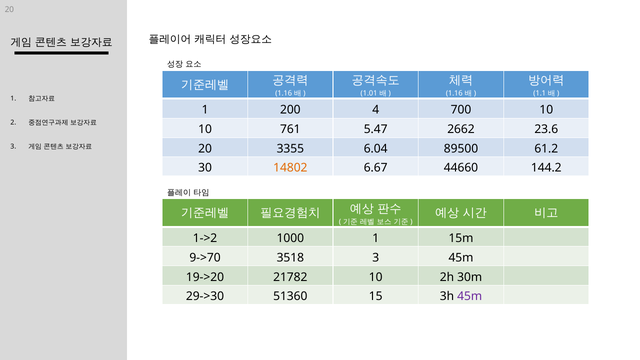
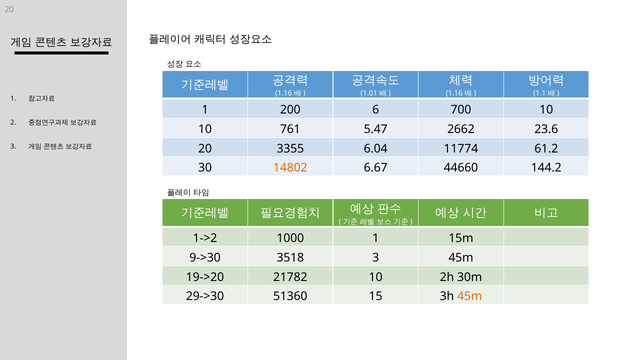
4: 4 -> 6 (376, 110)
89500: 89500 -> 11774 (461, 149)
9->70: 9->70 -> 9->30 (205, 258)
45m colour: purple -> orange (470, 296)
